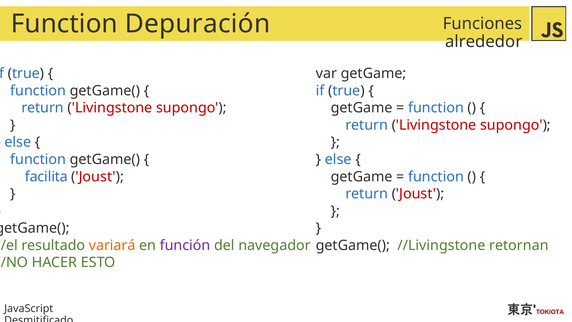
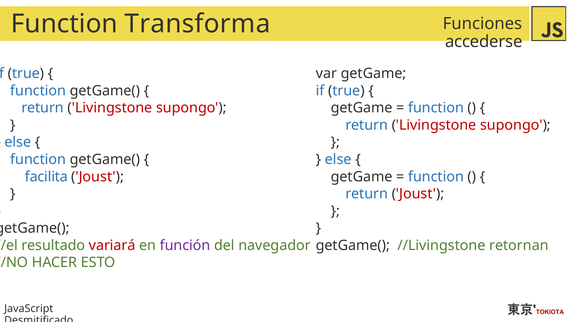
Depuración: Depuración -> Transforma (197, 24)
alrededor: alrededor -> accederse (484, 42)
variará colour: orange -> red (112, 245)
